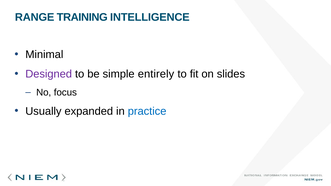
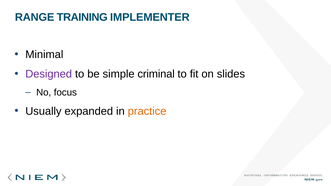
INTELLIGENCE: INTELLIGENCE -> IMPLEMENTER (150, 17)
entirely: entirely -> criminal (156, 74)
practice colour: blue -> orange (147, 111)
